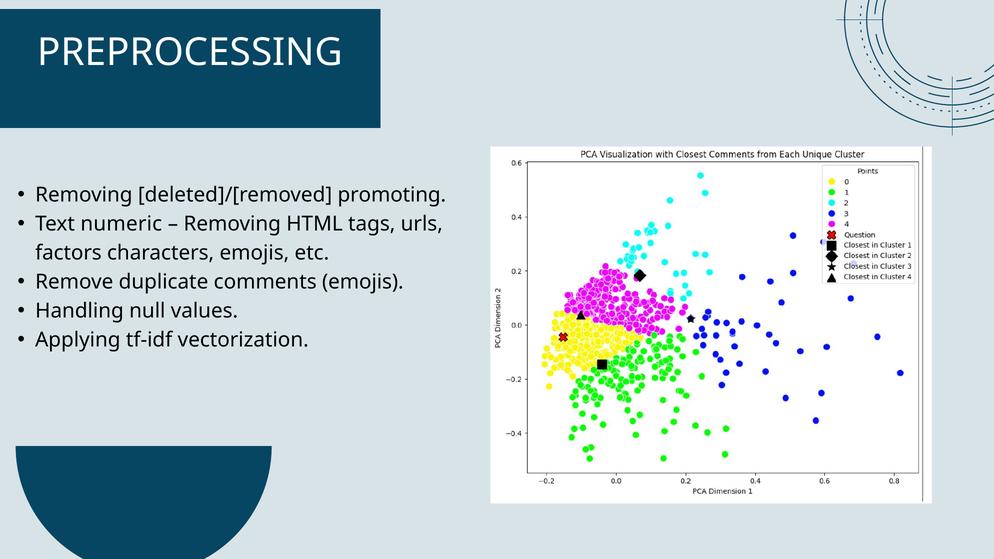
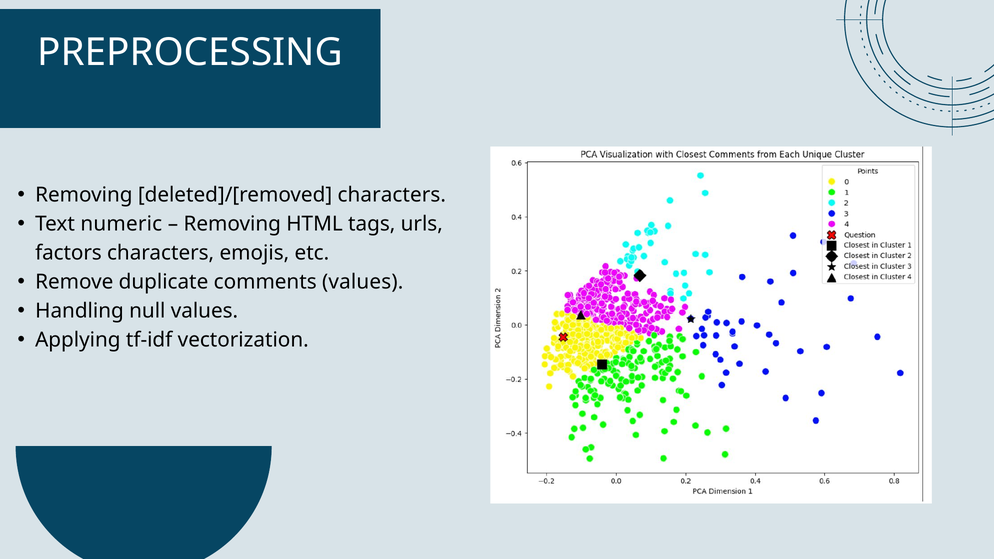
deleted]/[removed promoting: promoting -> characters (392, 195)
comments emojis: emojis -> values (363, 282)
